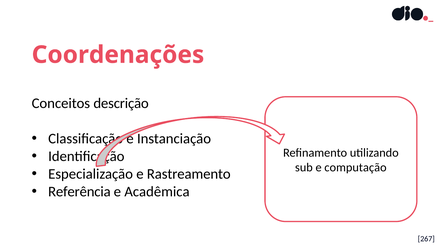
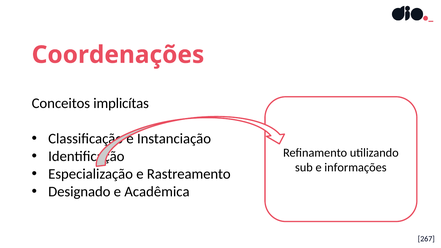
descrição: descrição -> implicítas (121, 103)
computação: computação -> informações (355, 167)
Referência: Referência -> Designado (79, 192)
